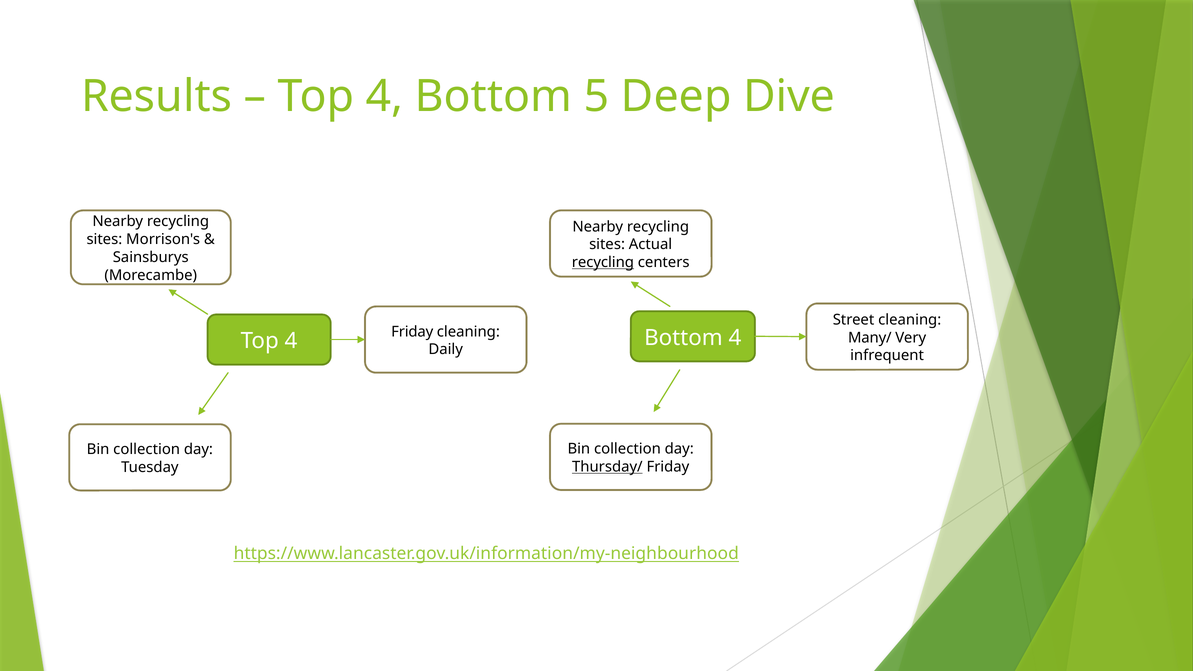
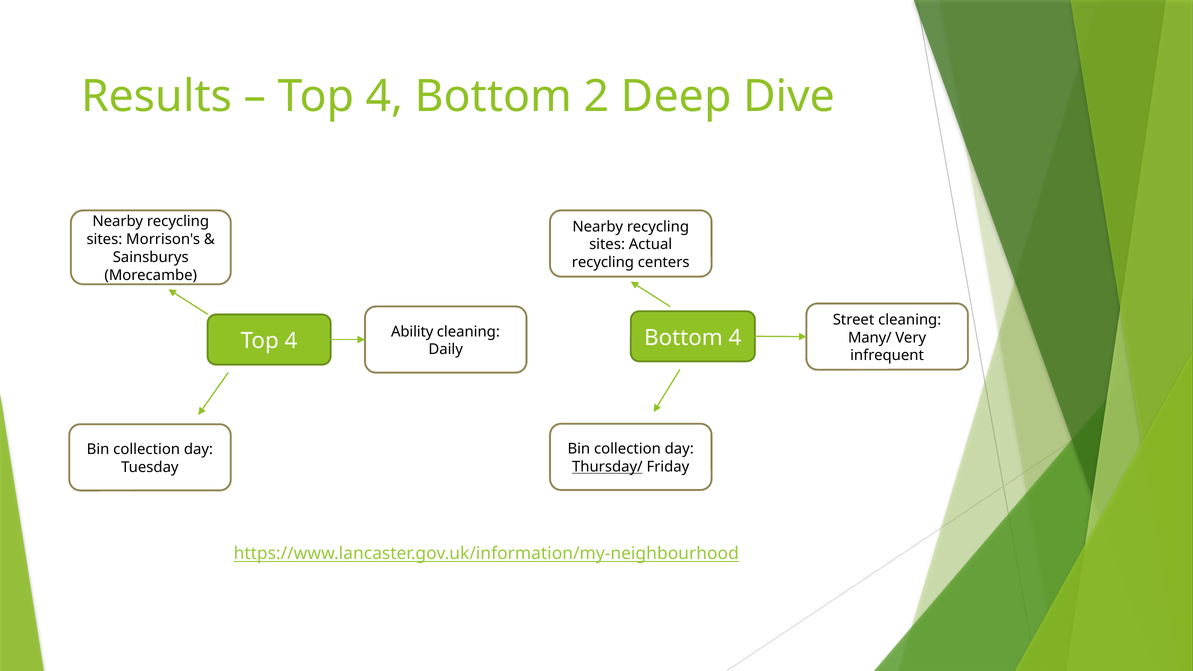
5: 5 -> 2 (597, 97)
recycling underline: present -> none (603, 262)
Friday: Friday -> Ability (412, 332)
